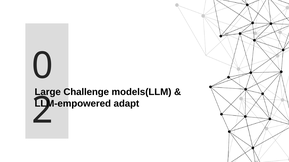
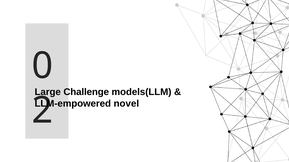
adapt: adapt -> novel (126, 104)
